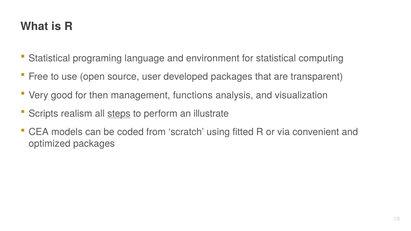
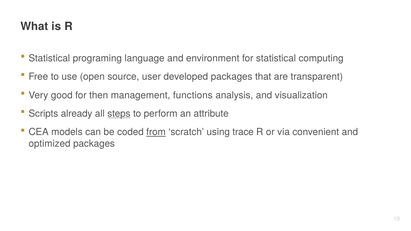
realism: realism -> already (77, 114)
illustrate: illustrate -> attribute (211, 114)
from underline: none -> present (156, 132)
fitted: fitted -> trace (243, 132)
